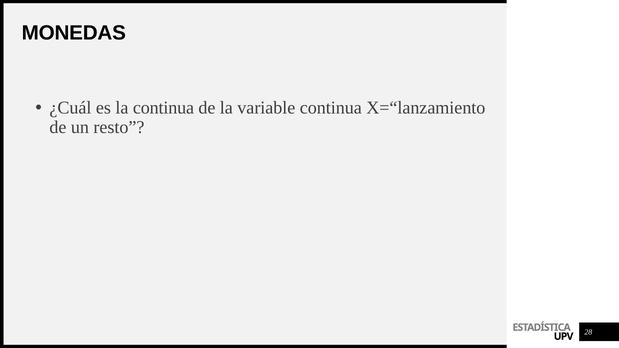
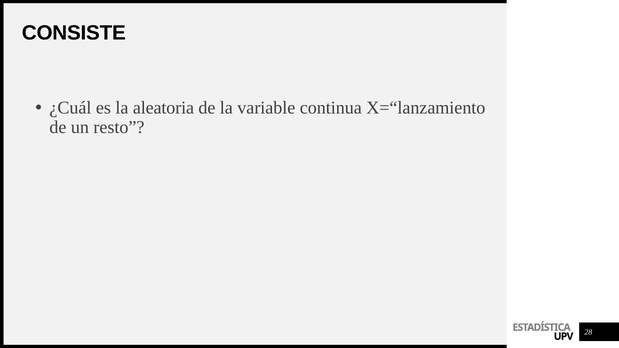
MONEDAS: MONEDAS -> CONSISTE (74, 33)
la continua: continua -> aleatoria (163, 108)
